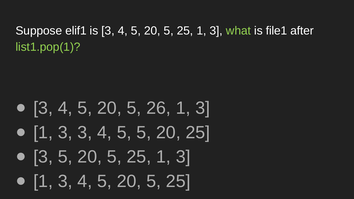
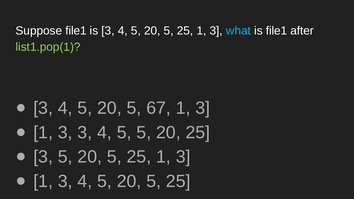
Suppose elif1: elif1 -> file1 (76, 31)
what colour: light green -> light blue (238, 31)
26: 26 -> 67 (159, 108)
